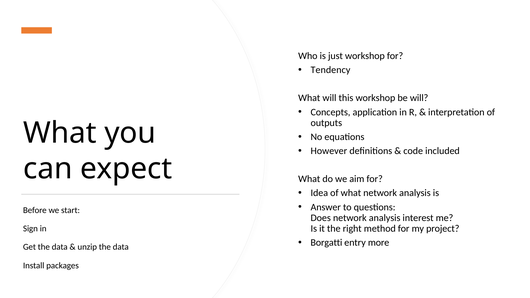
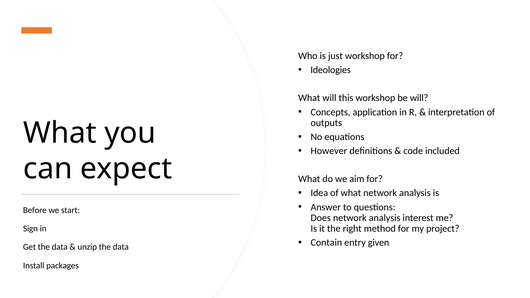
Tendency: Tendency -> Ideologies (331, 70)
Borgatti: Borgatti -> Contain (326, 243)
more: more -> given (379, 243)
